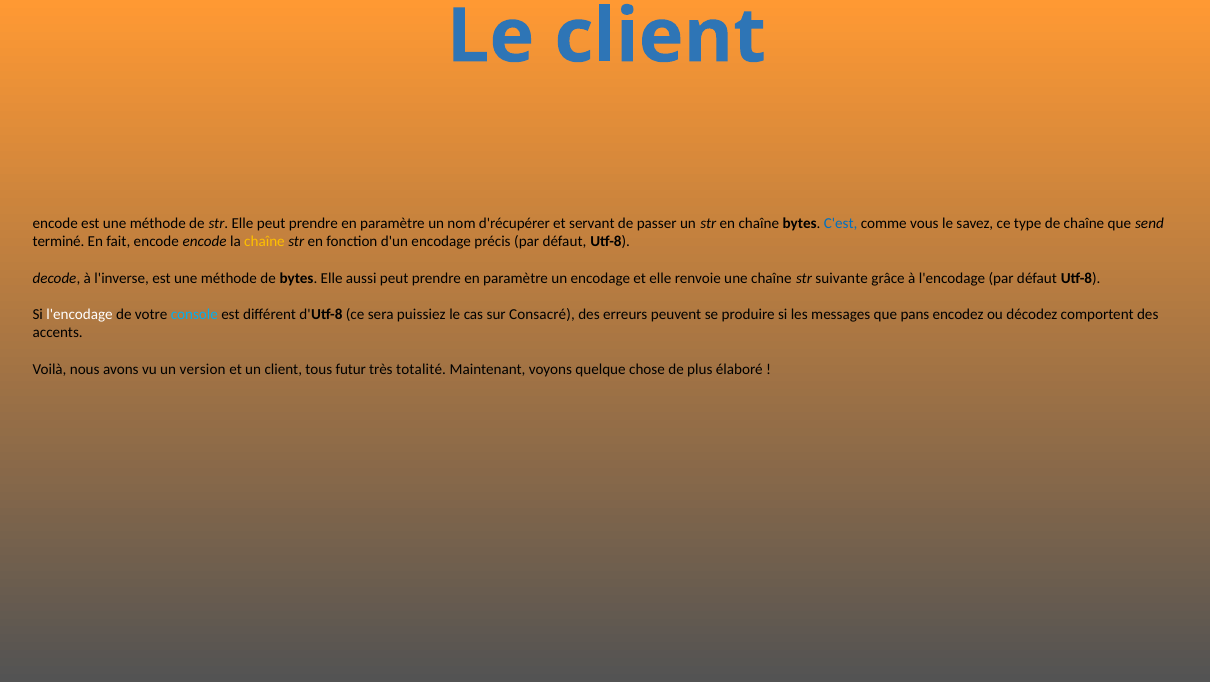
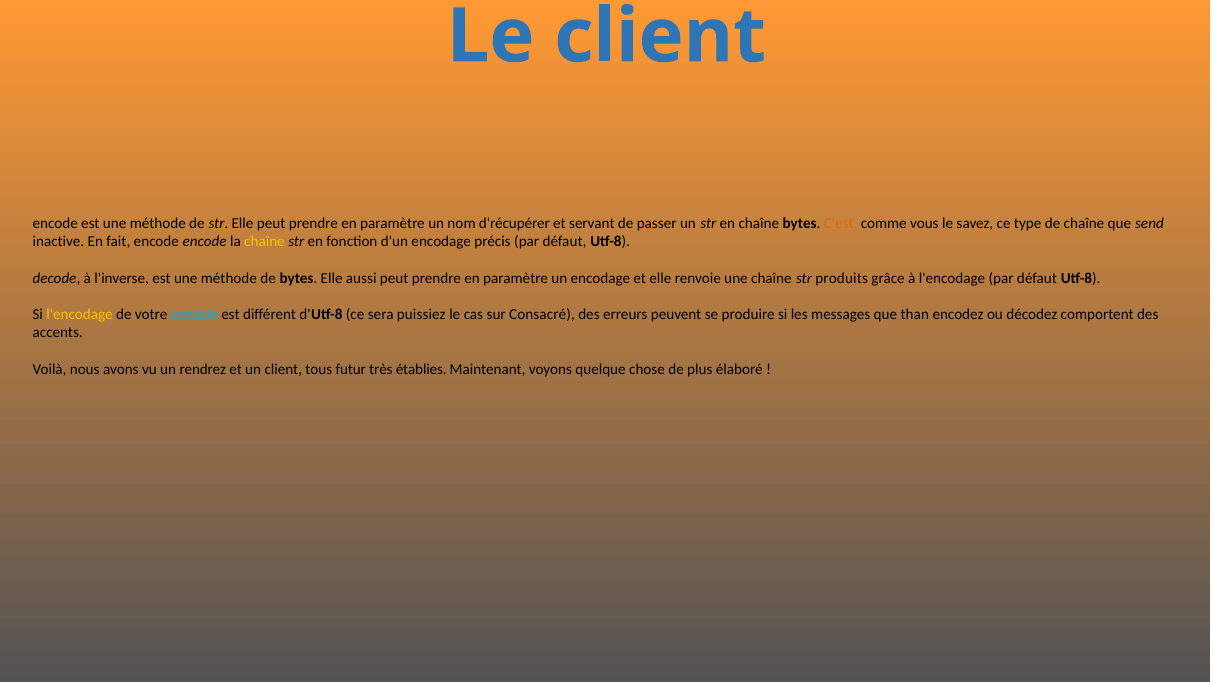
C'est colour: blue -> orange (841, 224)
terminé: terminé -> inactive (58, 242)
suivante: suivante -> produits (842, 278)
l'encodage colour: white -> yellow (80, 315)
pans: pans -> than (915, 315)
version: version -> rendrez (203, 369)
totalité: totalité -> établies (421, 369)
